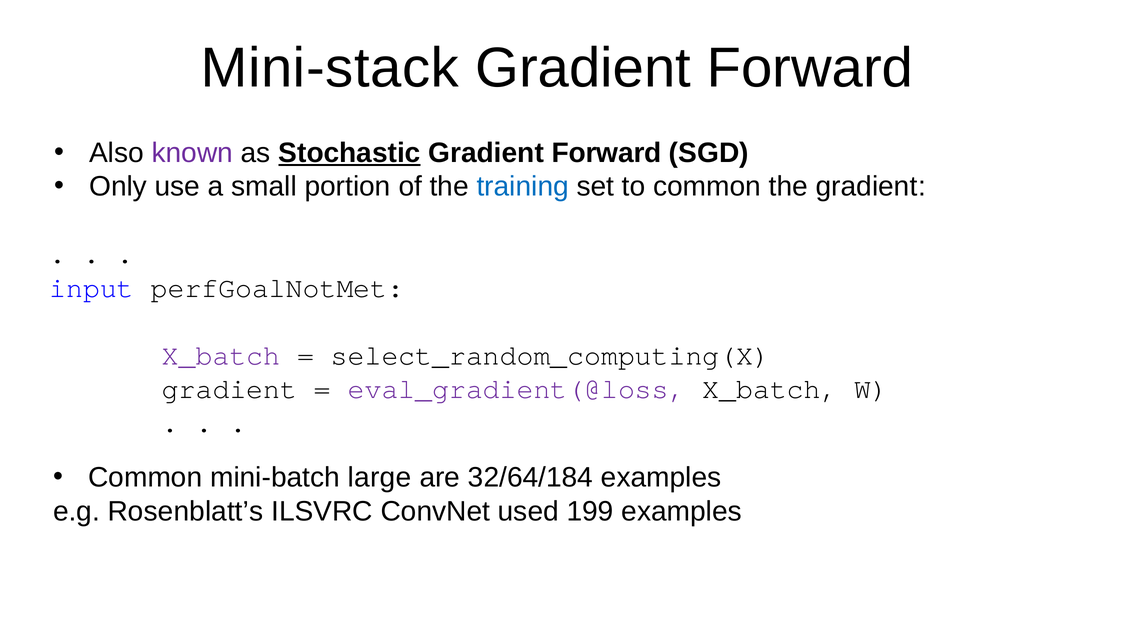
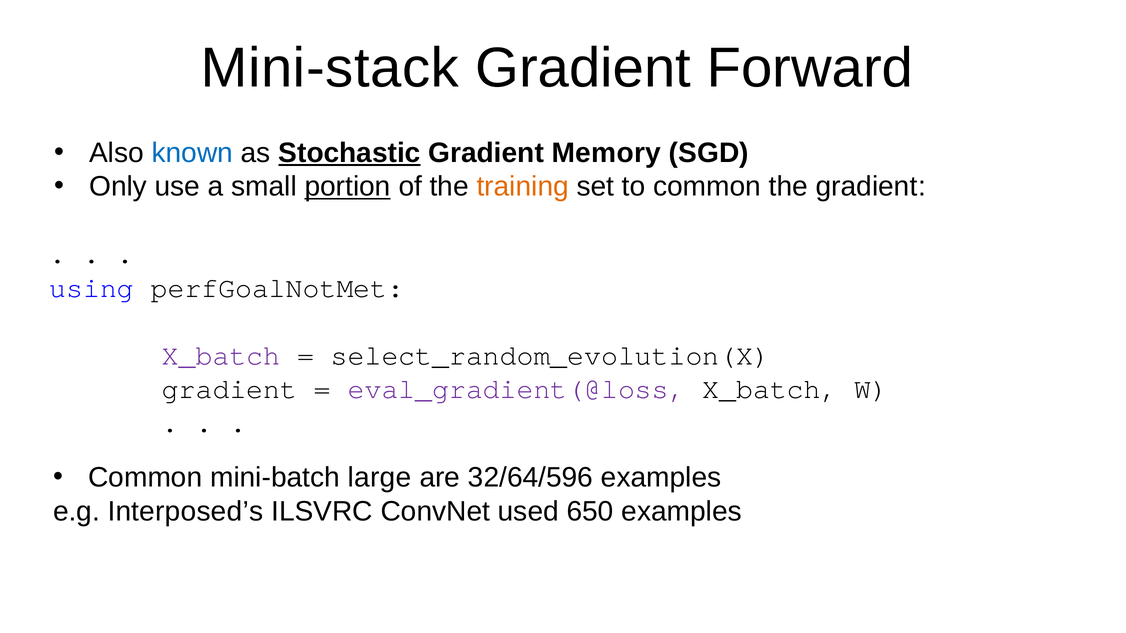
known colour: purple -> blue (192, 153)
Forward: Forward -> Memory (606, 153)
portion underline: none -> present (348, 187)
training colour: blue -> orange (523, 187)
input: input -> using (92, 288)
select_random_computing(X: select_random_computing(X -> select_random_evolution(X (550, 356)
32/64/184: 32/64/184 -> 32/64/596 (530, 478)
Rosenblatt’s: Rosenblatt’s -> Interposed’s (185, 512)
199: 199 -> 650 (590, 512)
